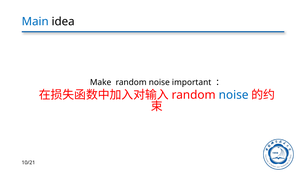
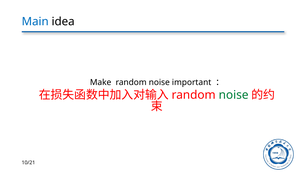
noise colour: blue -> green (234, 95)
